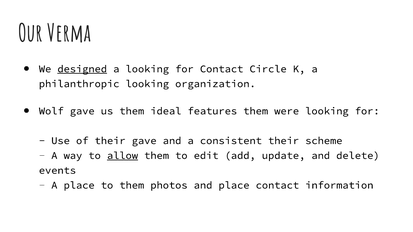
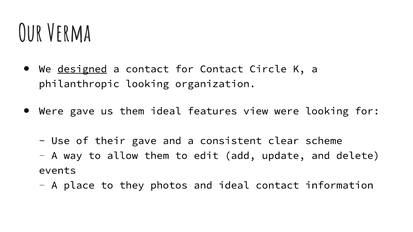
a looking: looking -> contact (147, 69)
Wolf: Wolf -> Were (51, 111)
features them: them -> view (256, 111)
consistent their: their -> clear (284, 141)
allow underline: present -> none (122, 156)
to them: them -> they (132, 185)
and place: place -> ideal (234, 185)
